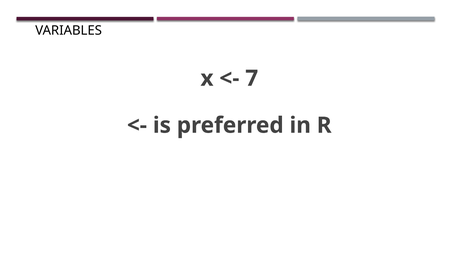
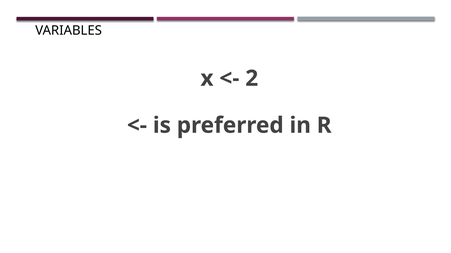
7: 7 -> 2 (252, 79)
